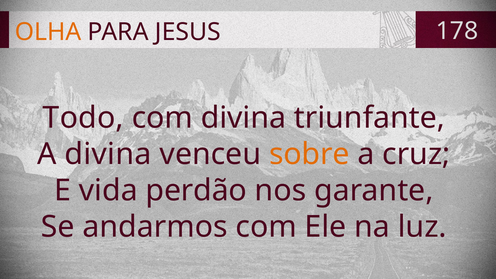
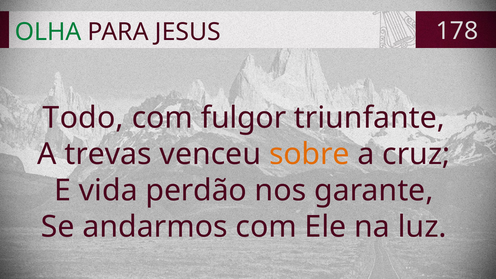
OLHA colour: orange -> green (48, 32)
com divina: divina -> fulgor (244, 118)
A divina: divina -> trevas (108, 154)
